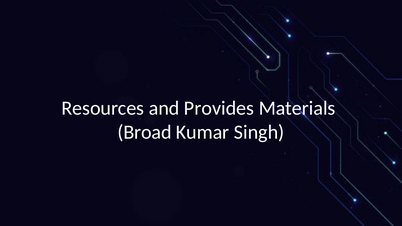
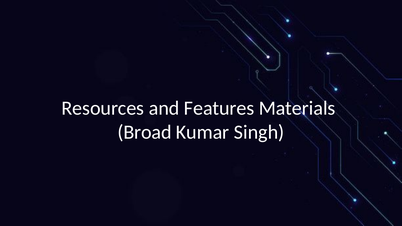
Provides: Provides -> Features (219, 108)
